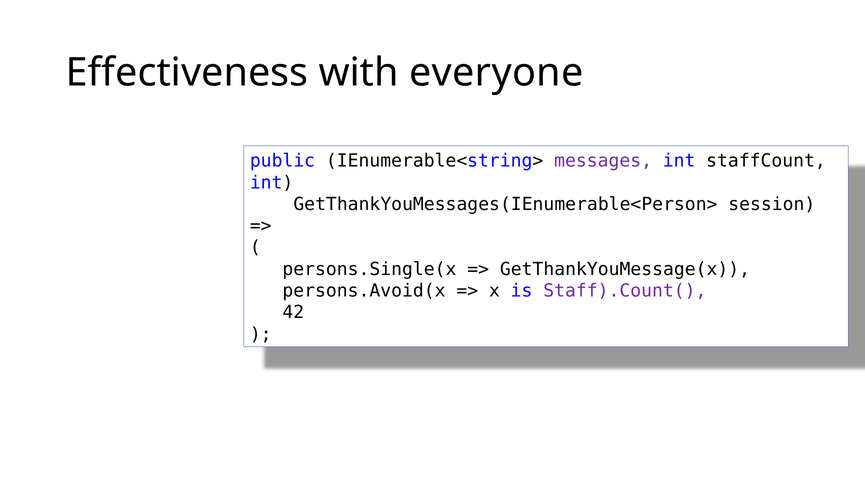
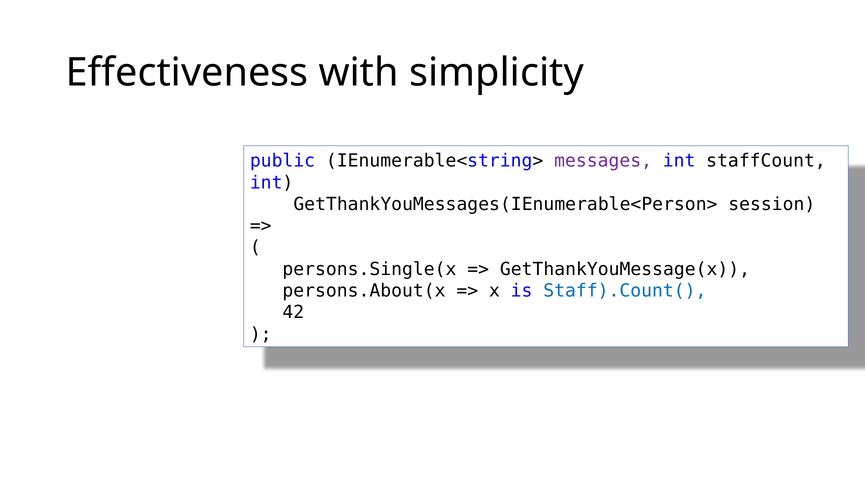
everyone: everyone -> simplicity (497, 73)
persons.Avoid(x: persons.Avoid(x -> persons.About(x (364, 291)
Staff).Count( colour: purple -> blue (625, 291)
